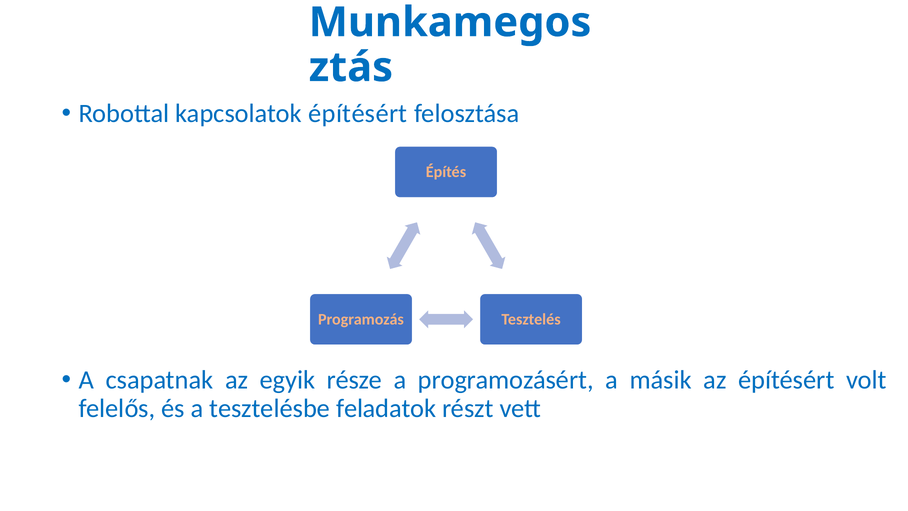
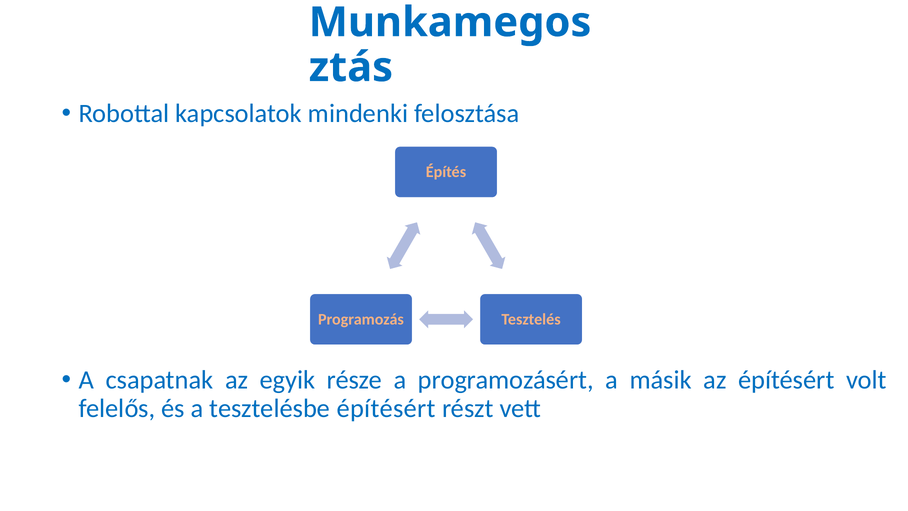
kapcsolatok építésért: építésért -> mindenki (358, 113)
tesztelésbe feladatok: feladatok -> építésért (386, 408)
